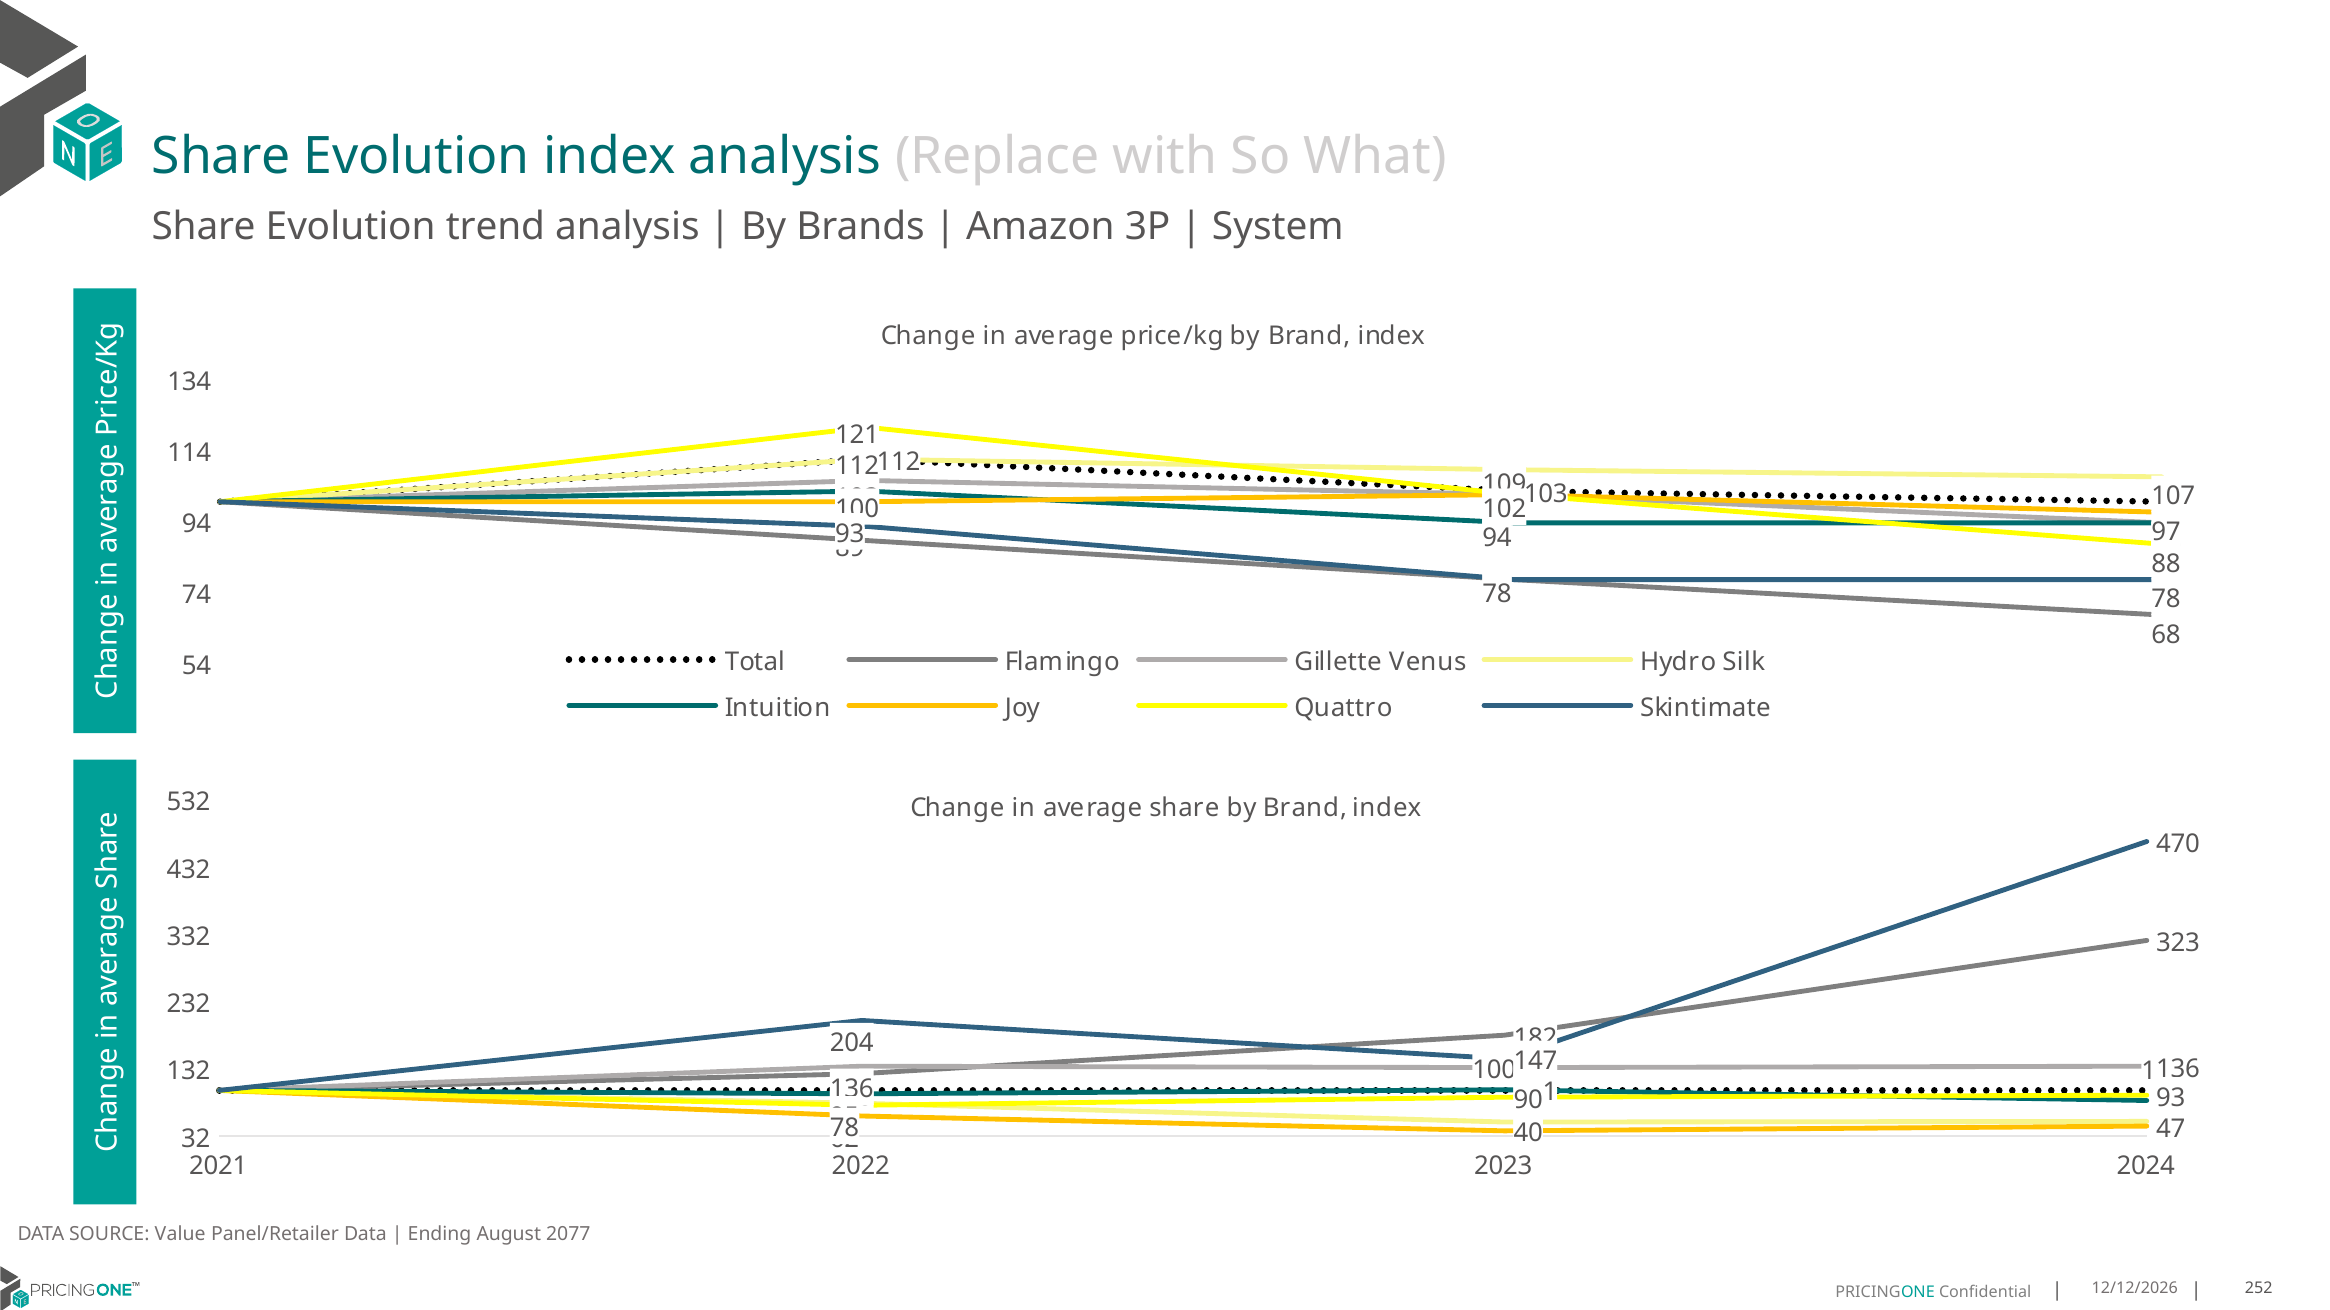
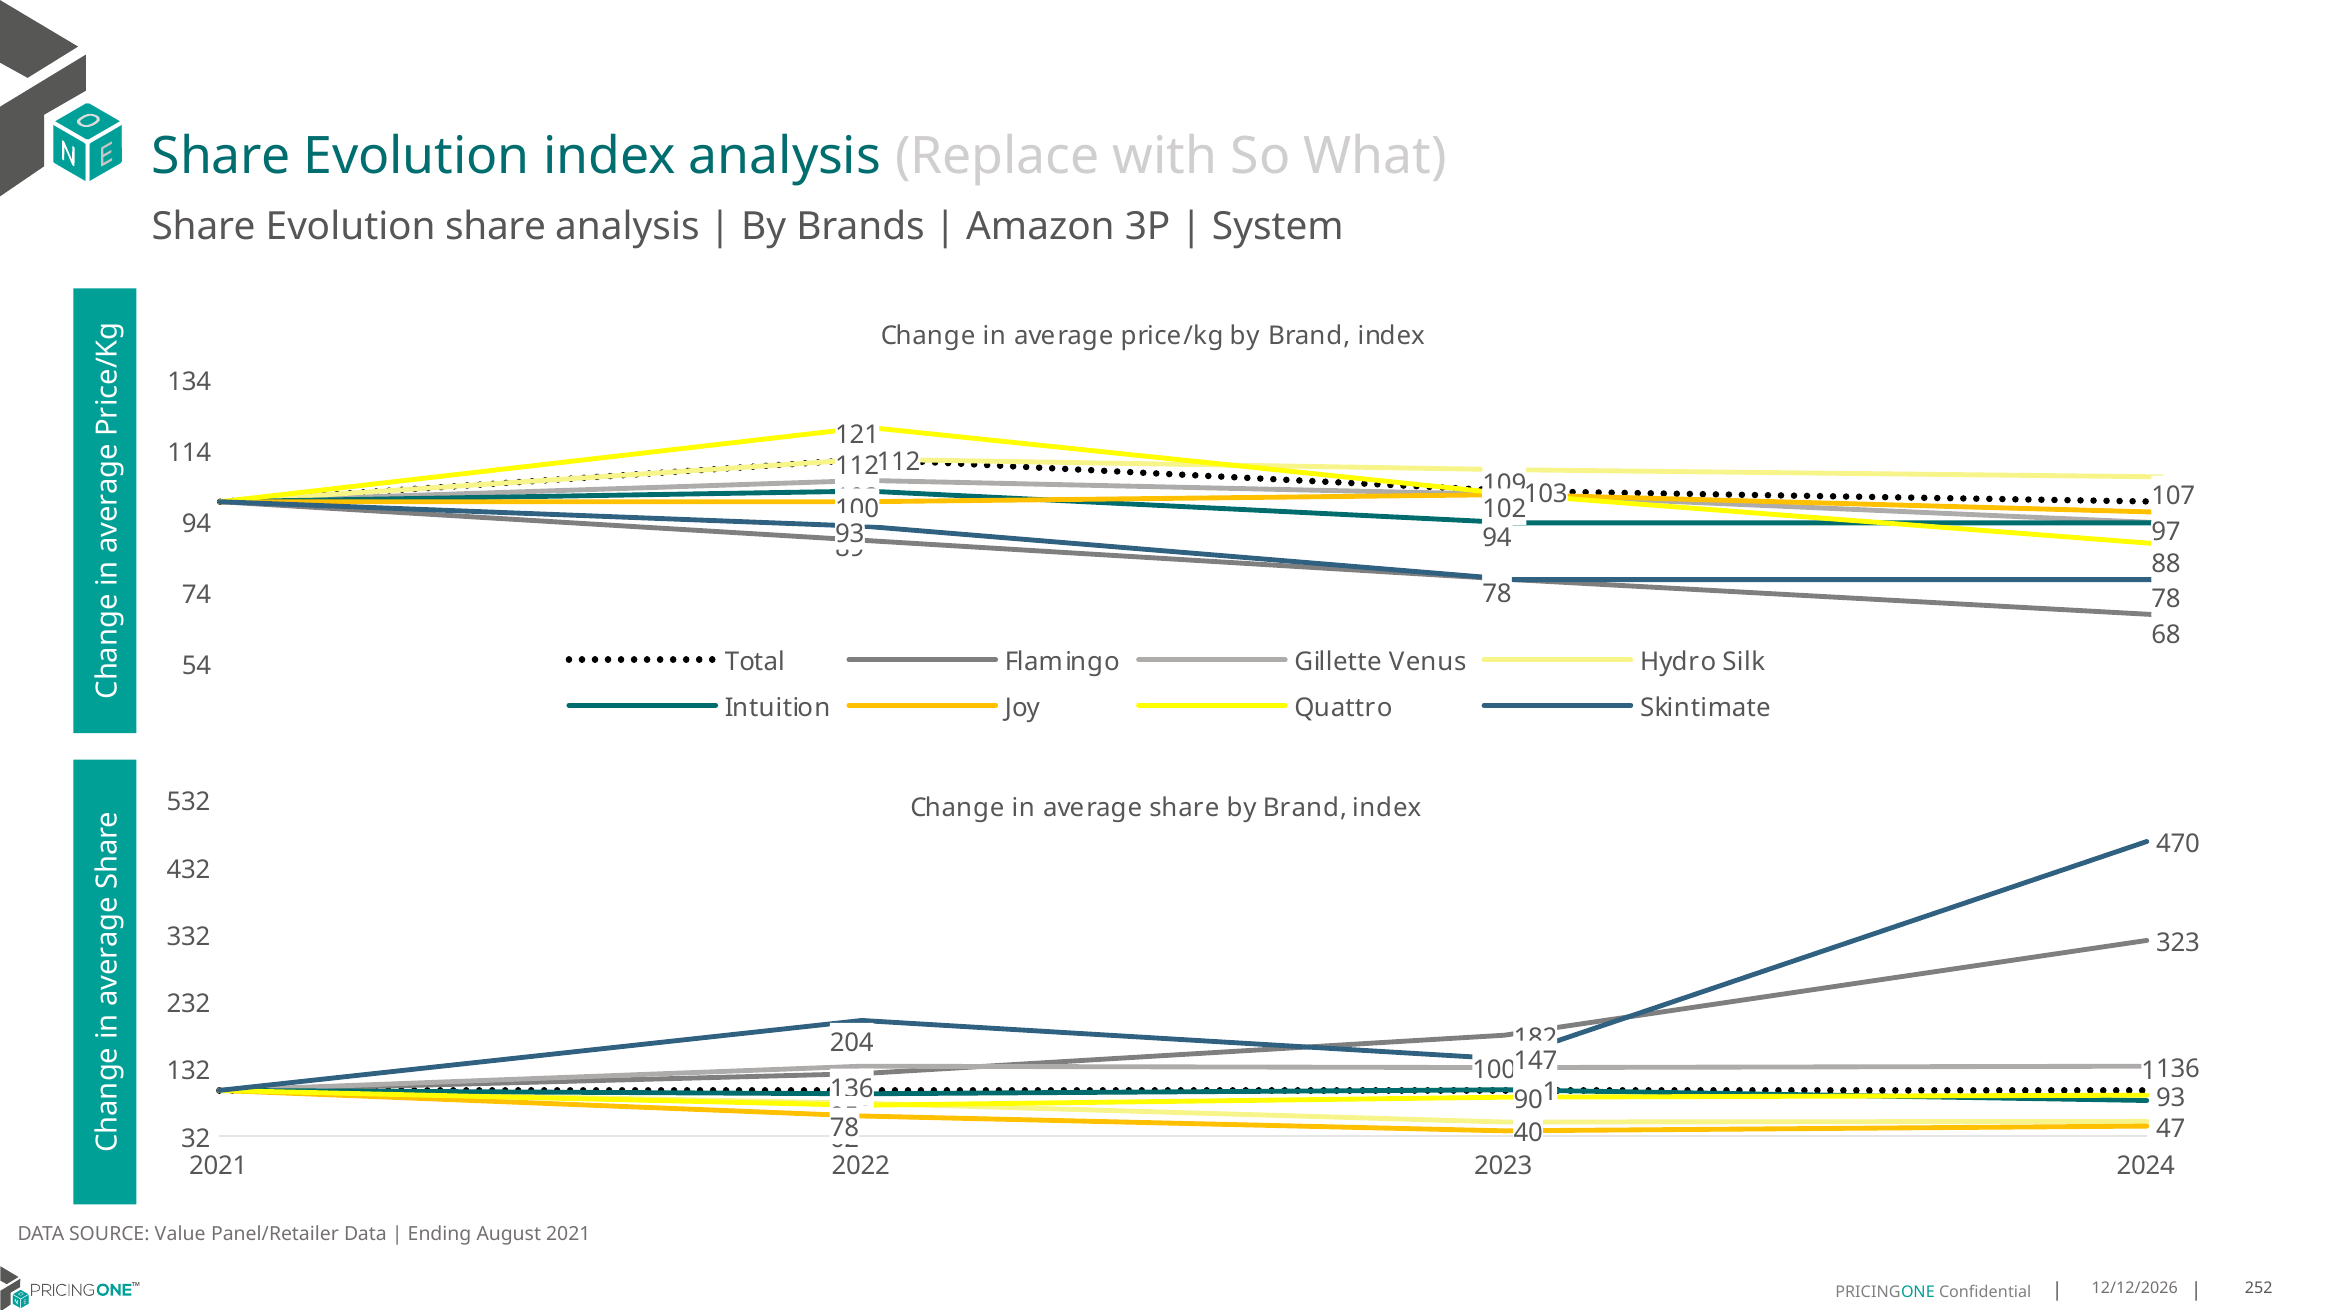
Evolution trend: trend -> share (496, 227)
August 2077: 2077 -> 2021 (568, 1234)
